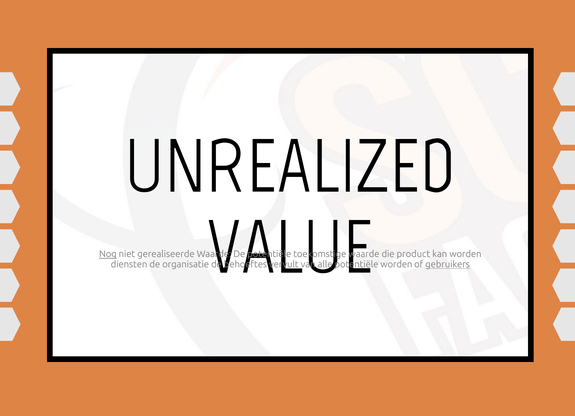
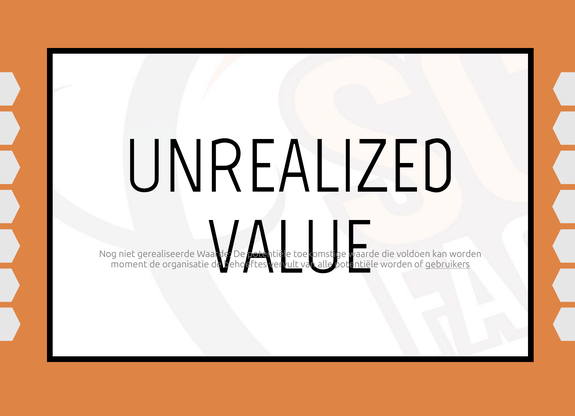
Nog underline: present -> none (108, 254)
product: product -> voldoen (413, 254)
diensten: diensten -> moment (129, 264)
